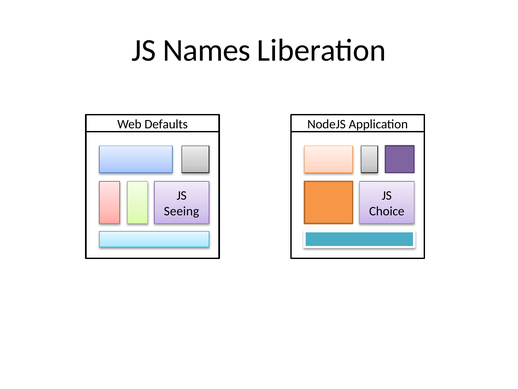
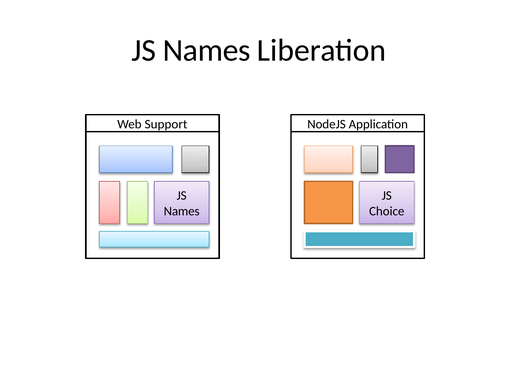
Defaults: Defaults -> Support (166, 124)
Seeing: Seeing -> Names (182, 211)
